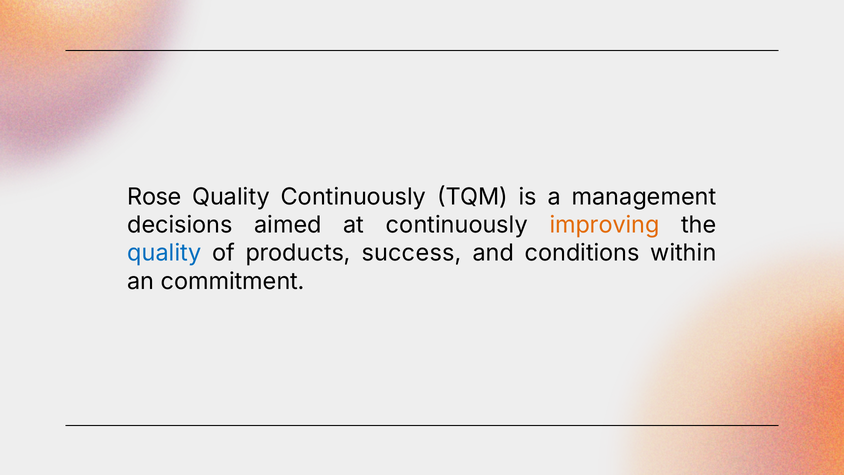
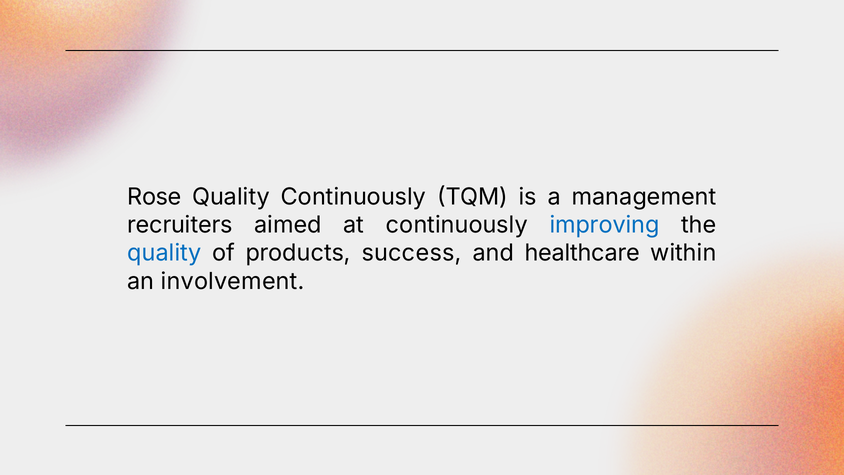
decisions: decisions -> recruiters (180, 225)
improving colour: orange -> blue (605, 225)
conditions: conditions -> healthcare (582, 253)
commitment: commitment -> involvement (233, 281)
